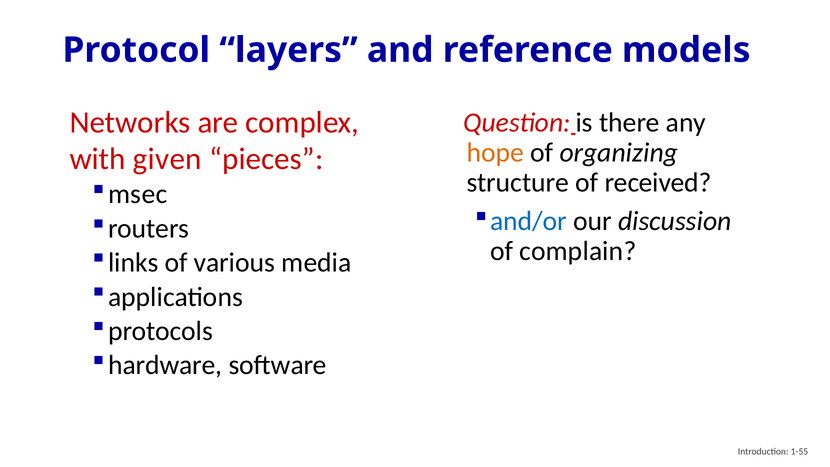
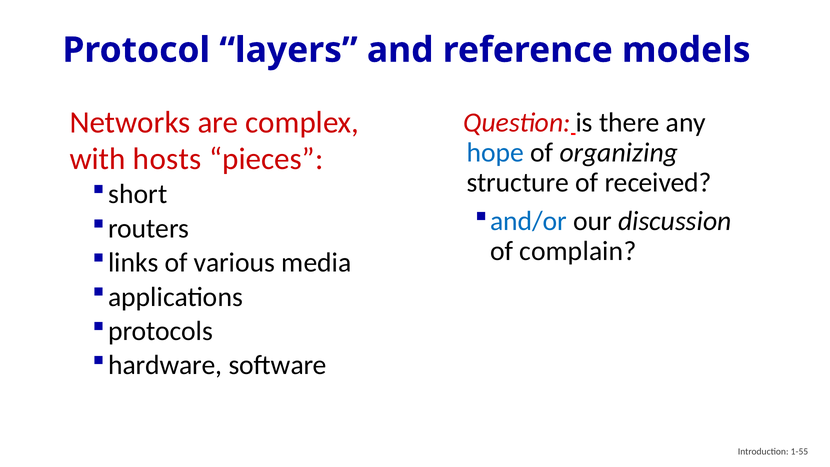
hope colour: orange -> blue (495, 153)
given: given -> hosts (167, 159)
msec: msec -> short (138, 194)
